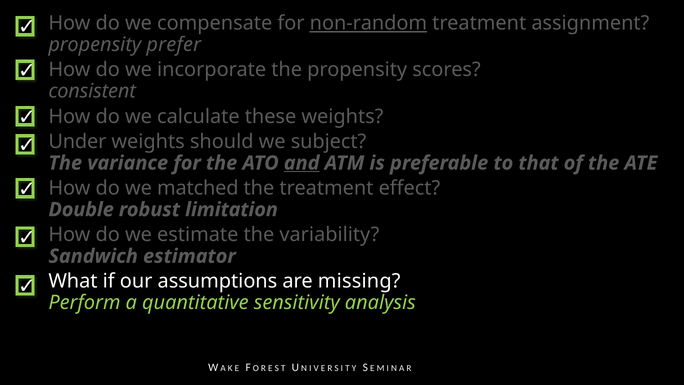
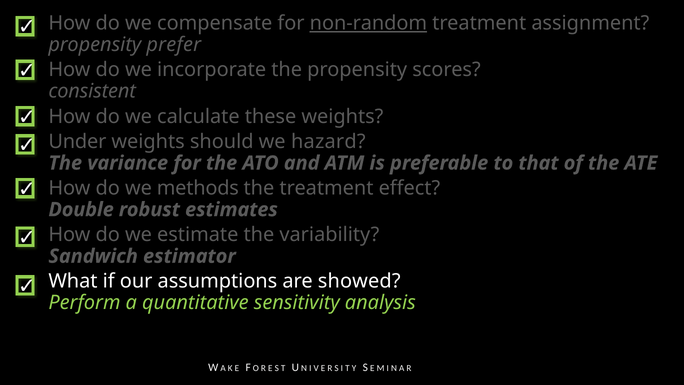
subject: subject -> hazard (328, 141)
and underline: present -> none (302, 163)
matched: matched -> methods (198, 188)
limitation: limitation -> estimates (231, 210)
missing: missing -> showed (359, 281)
